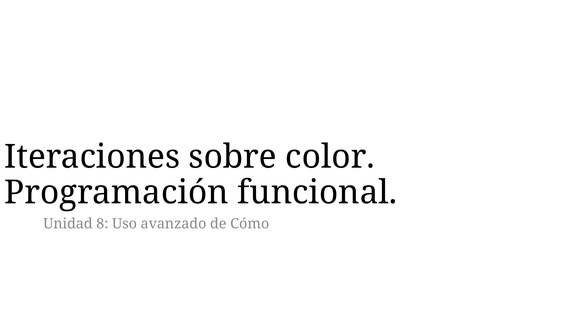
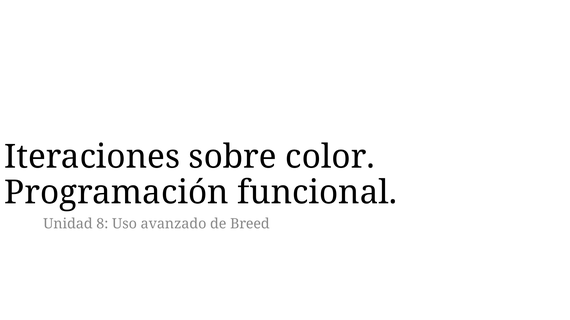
Cómo: Cómo -> Breed (250, 224)
